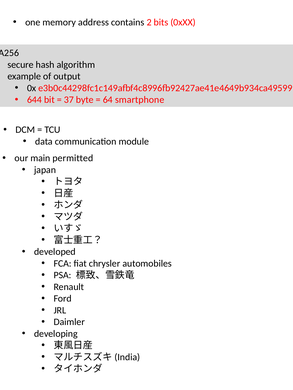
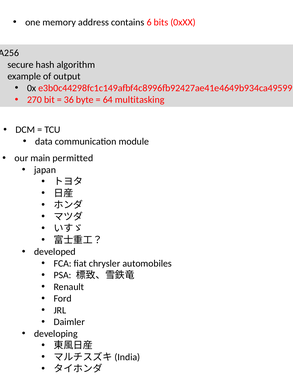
2: 2 -> 6 (149, 22)
644: 644 -> 270 (34, 100)
37: 37 -> 36 (69, 100)
smartphone: smartphone -> multitasking (140, 100)
